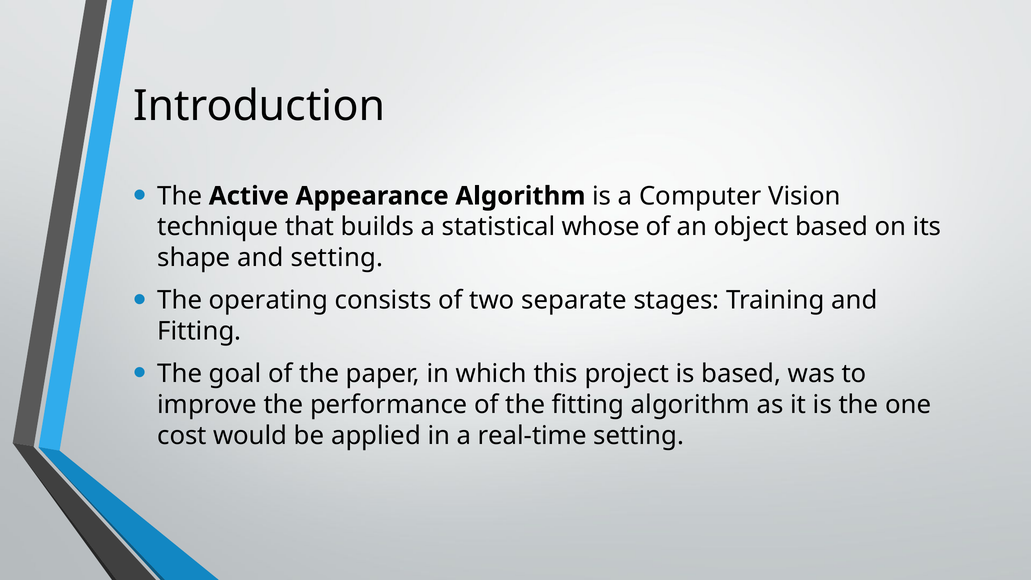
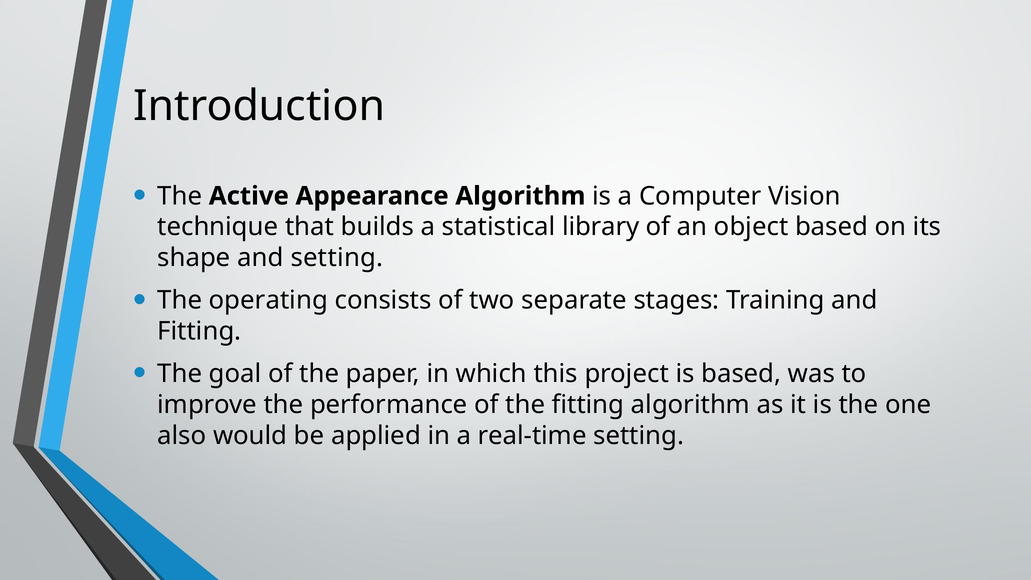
whose: whose -> library (601, 227)
cost: cost -> also (182, 436)
